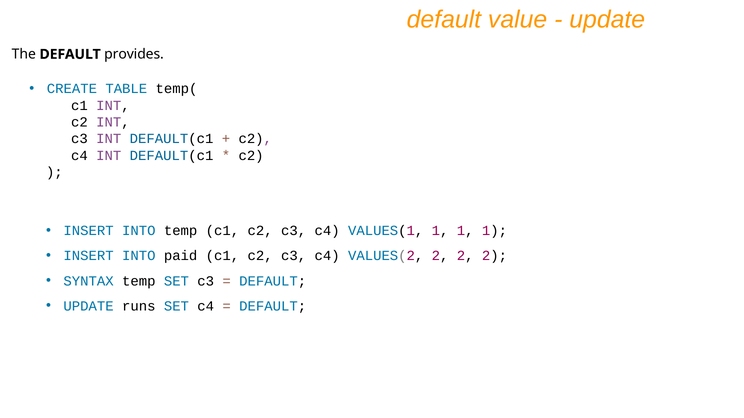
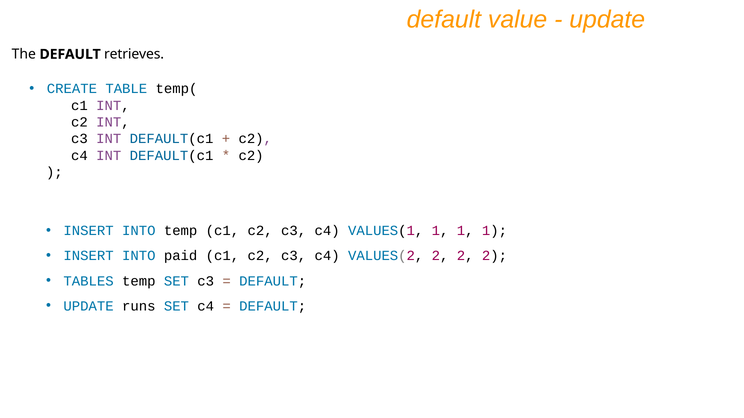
provides: provides -> retrieves (134, 54)
SYNTAX: SYNTAX -> TABLES (89, 281)
